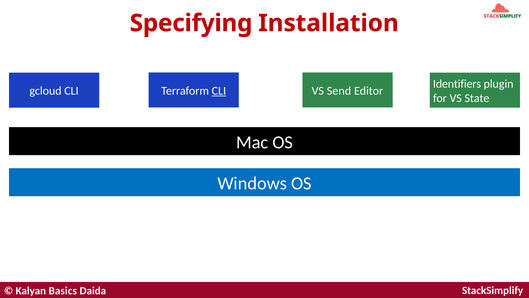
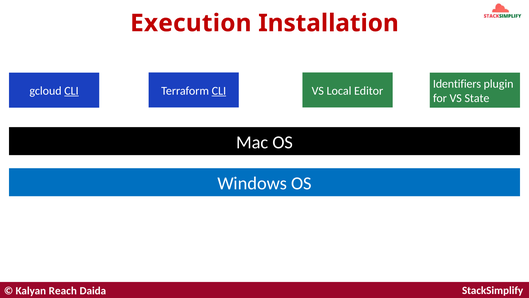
Specifying: Specifying -> Execution (191, 23)
CLI underline: none -> present (71, 91)
Send: Send -> Local (339, 91)
Basics: Basics -> Reach (63, 290)
